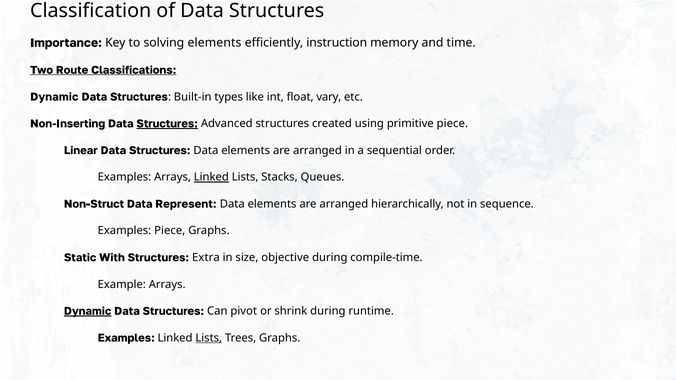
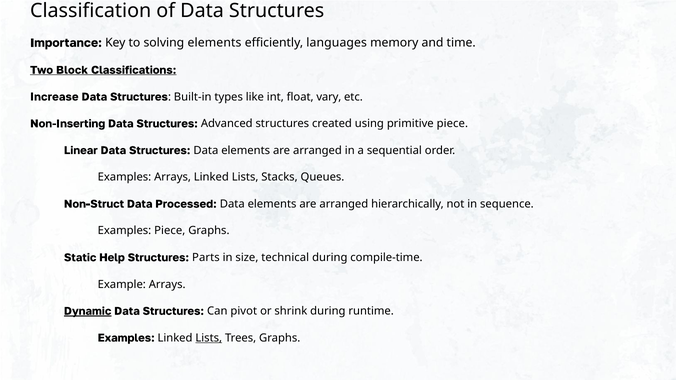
instruction: instruction -> languages (337, 43)
Route: Route -> Block (72, 70)
Dynamic: Dynamic -> Increase (54, 97)
Structures underline: present -> none (167, 124)
Linked underline: present -> none (211, 177)
Represent: Represent -> Processed (186, 204)
With: With -> Help (112, 258)
Extra: Extra -> Parts (206, 258)
objective: objective -> technical (285, 258)
